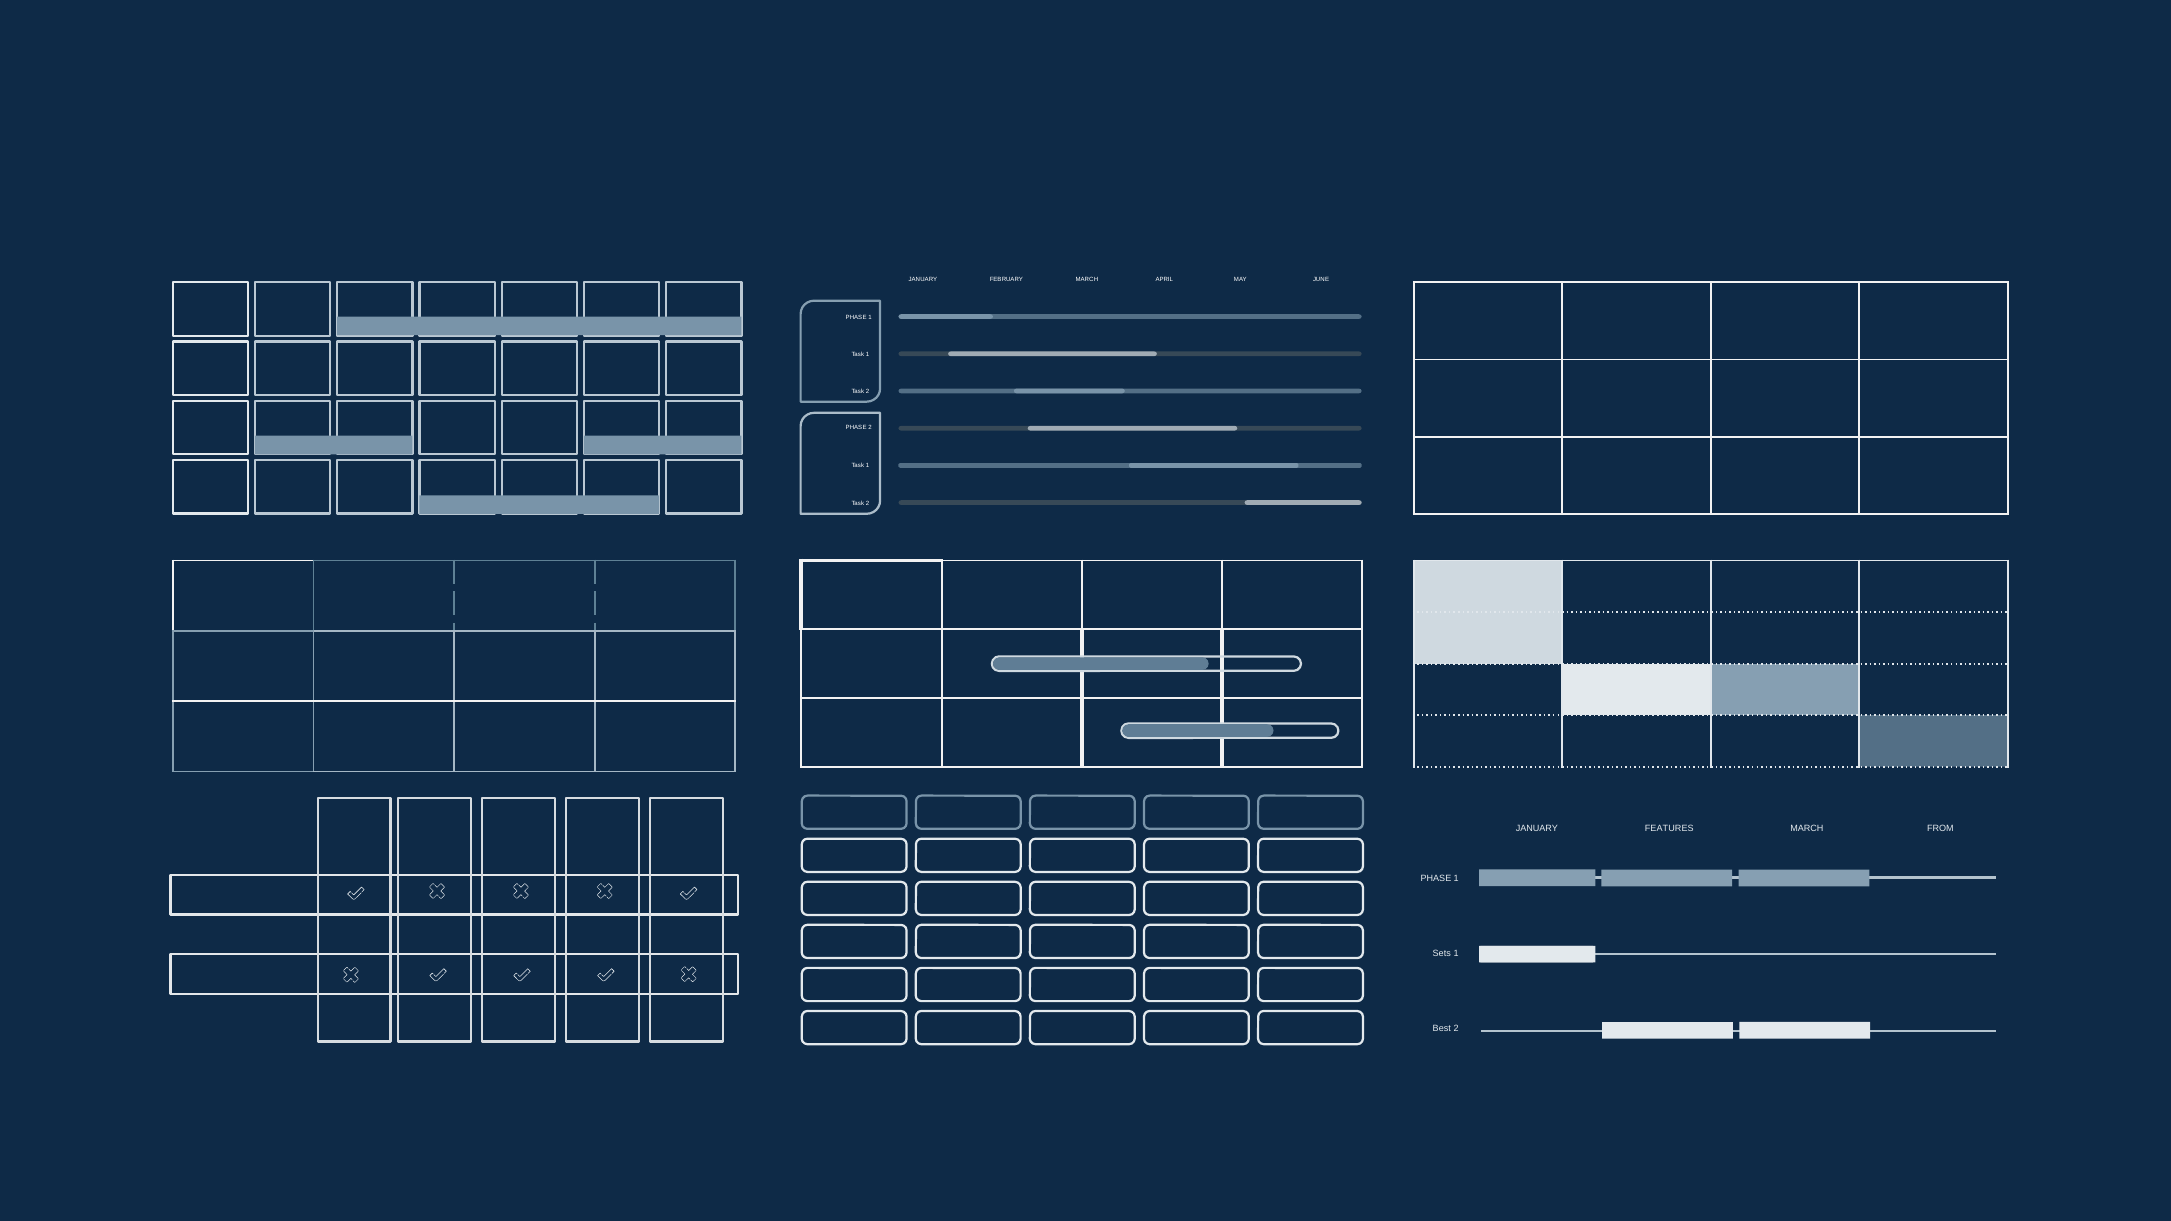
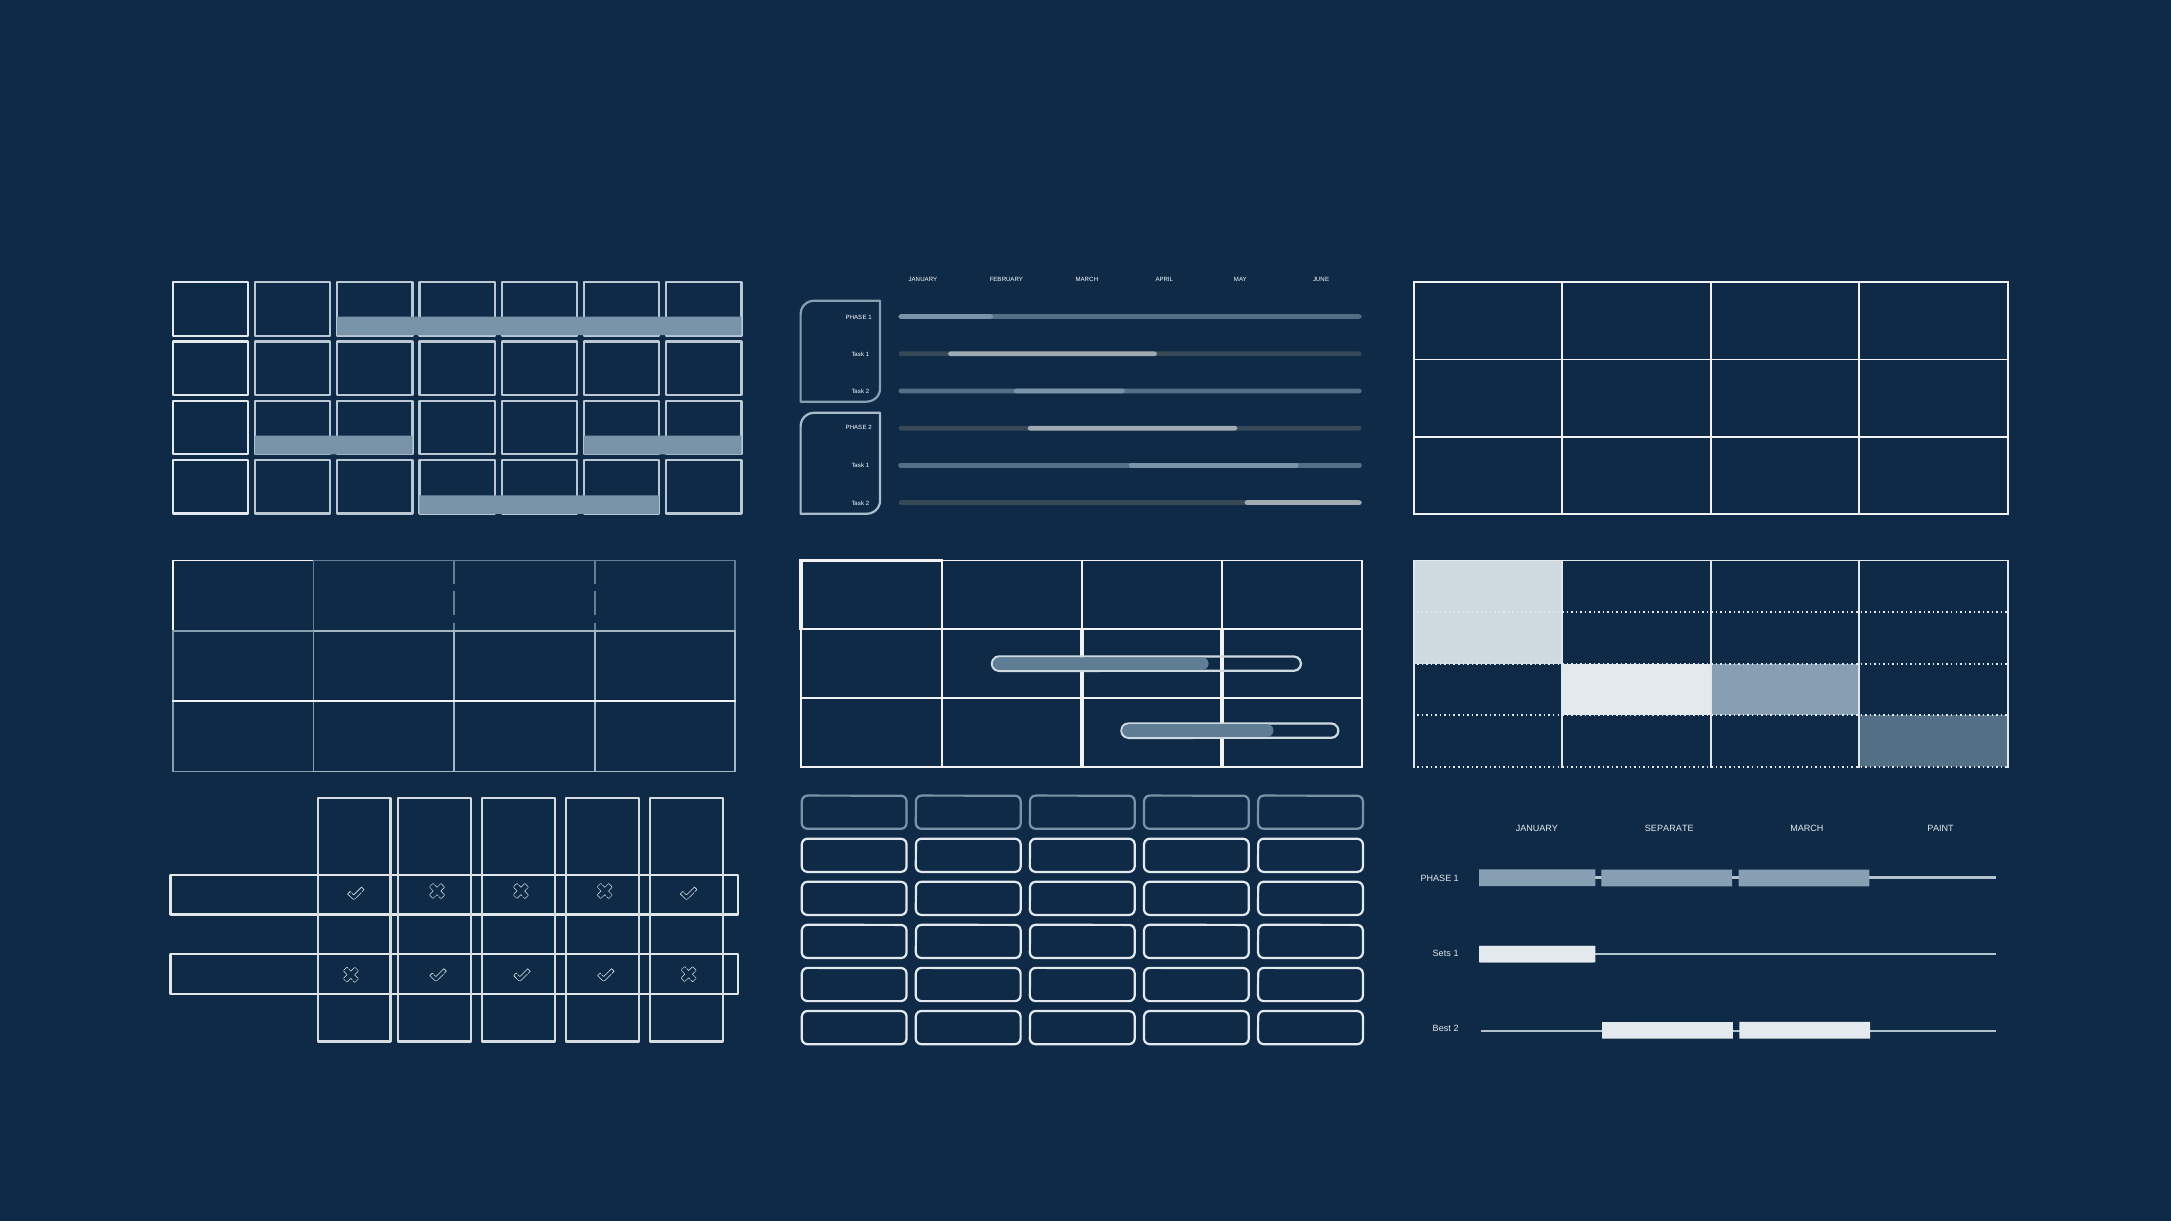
FEATURES: FEATURES -> SEPARATE (1669, 828)
FROM: FROM -> PAINT (1940, 828)
